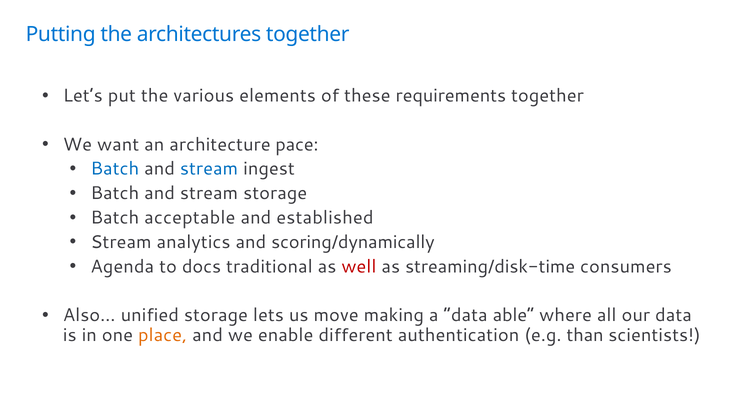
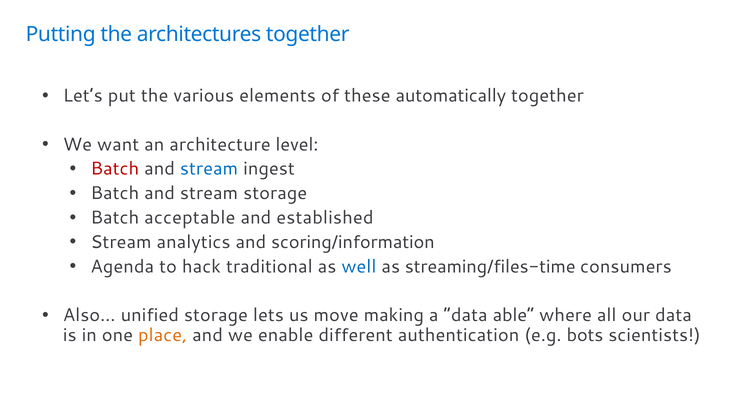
requirements: requirements -> automatically (451, 96)
pace: pace -> level (297, 144)
Batch colour: blue -> red (115, 169)
scoring/dynamically: scoring/dynamically -> scoring/information (353, 242)
docs: docs -> hack (201, 266)
well colour: red -> blue (359, 266)
streaming/disk-time: streaming/disk-time -> streaming/files-time (490, 266)
than: than -> bots (585, 335)
